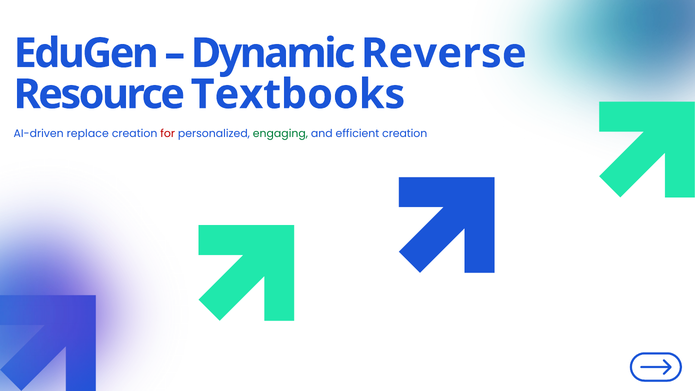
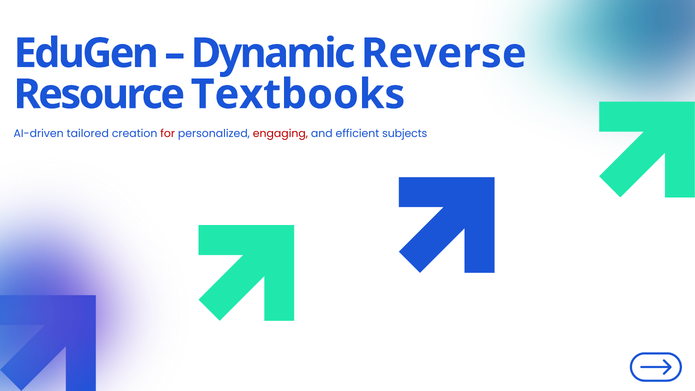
replace: replace -> tailored (88, 134)
engaging colour: green -> red (280, 134)
efficient creation: creation -> subjects (405, 134)
